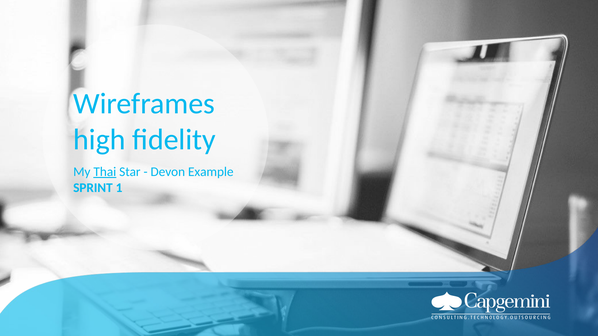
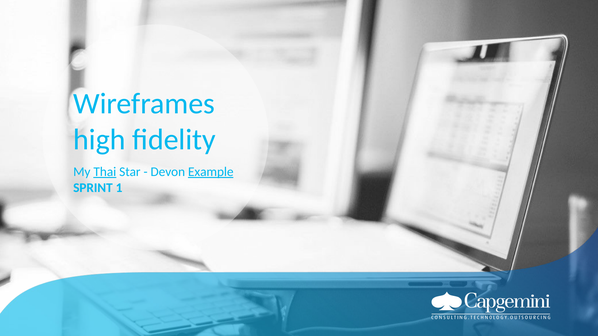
Example underline: none -> present (211, 172)
